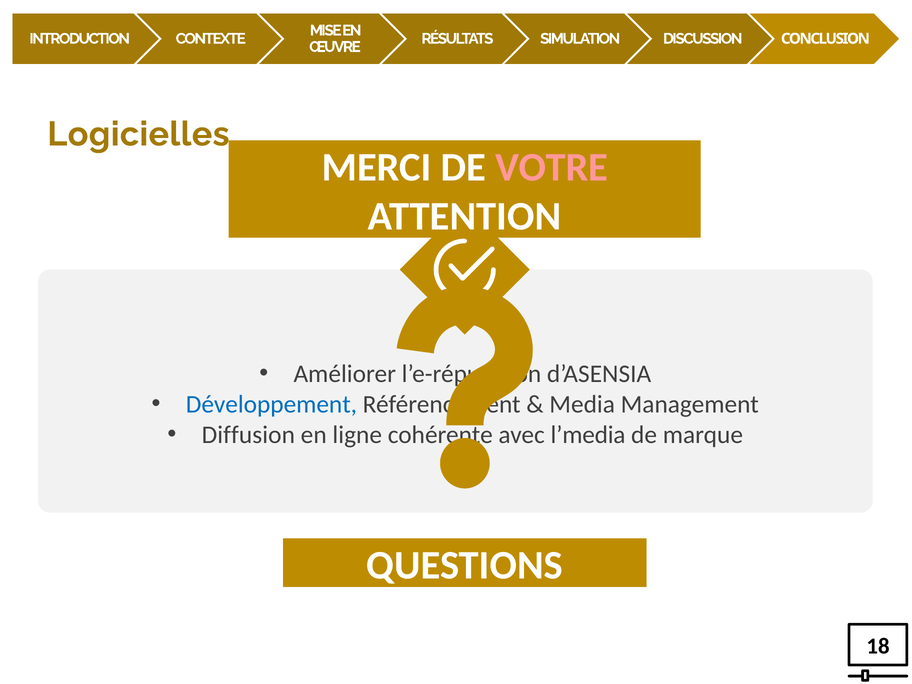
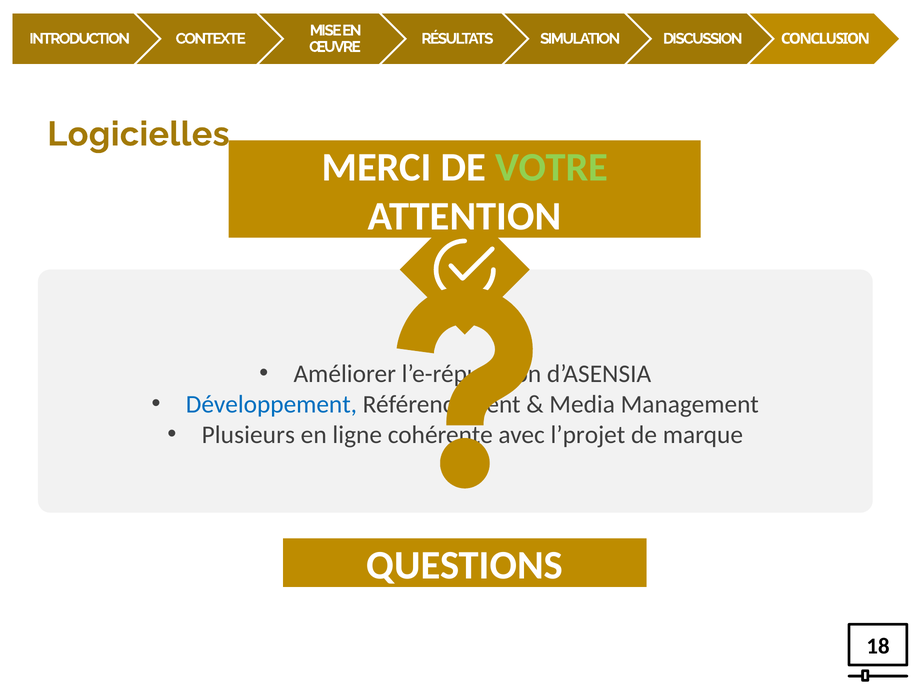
VOTRE colour: pink -> light green (552, 168)
Diffusion: Diffusion -> Plusieurs (248, 435)
l’media: l’media -> l’projet (588, 435)
